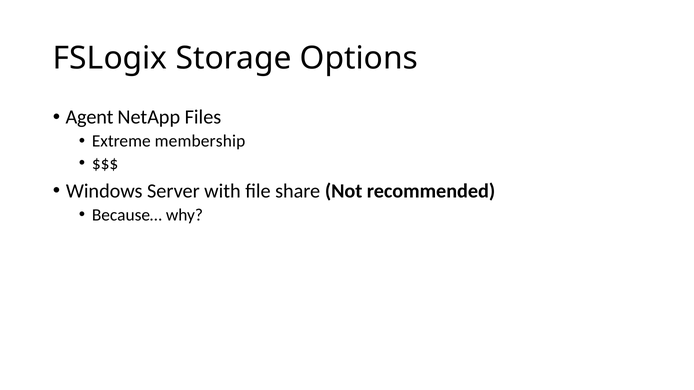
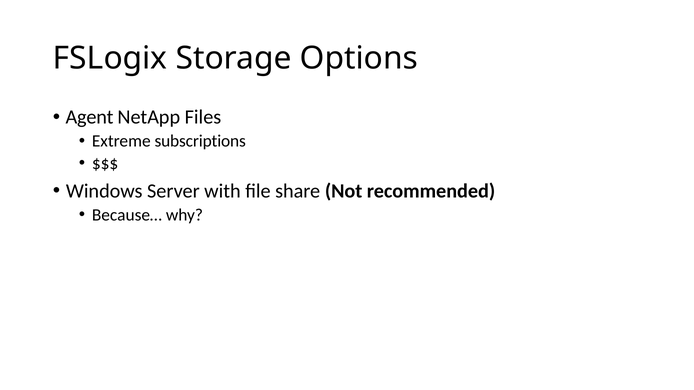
membership: membership -> subscriptions (200, 141)
